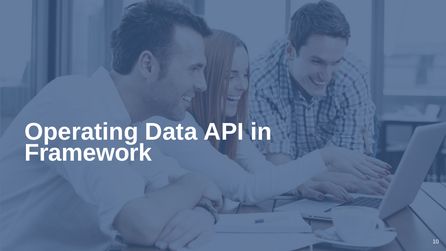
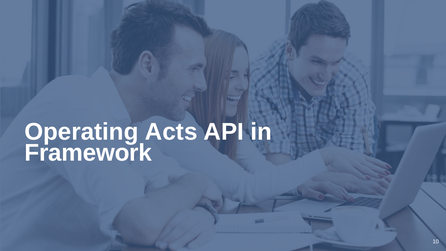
Data: Data -> Acts (171, 132)
